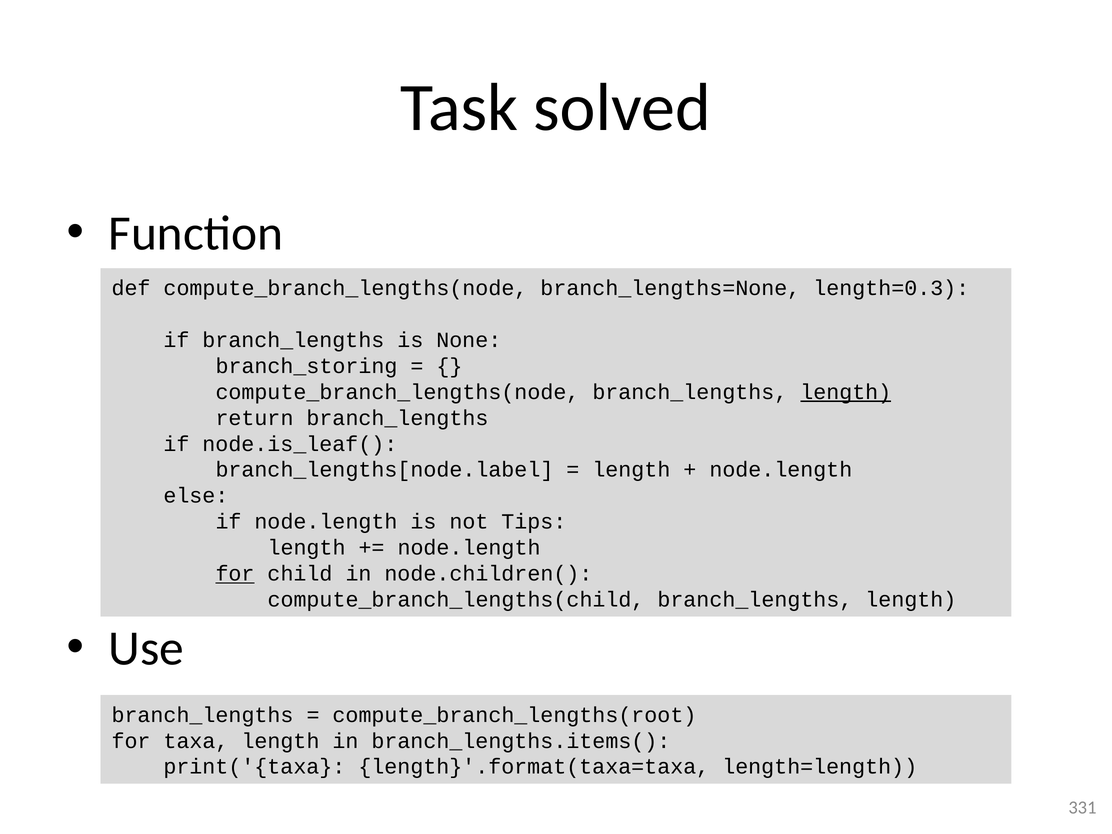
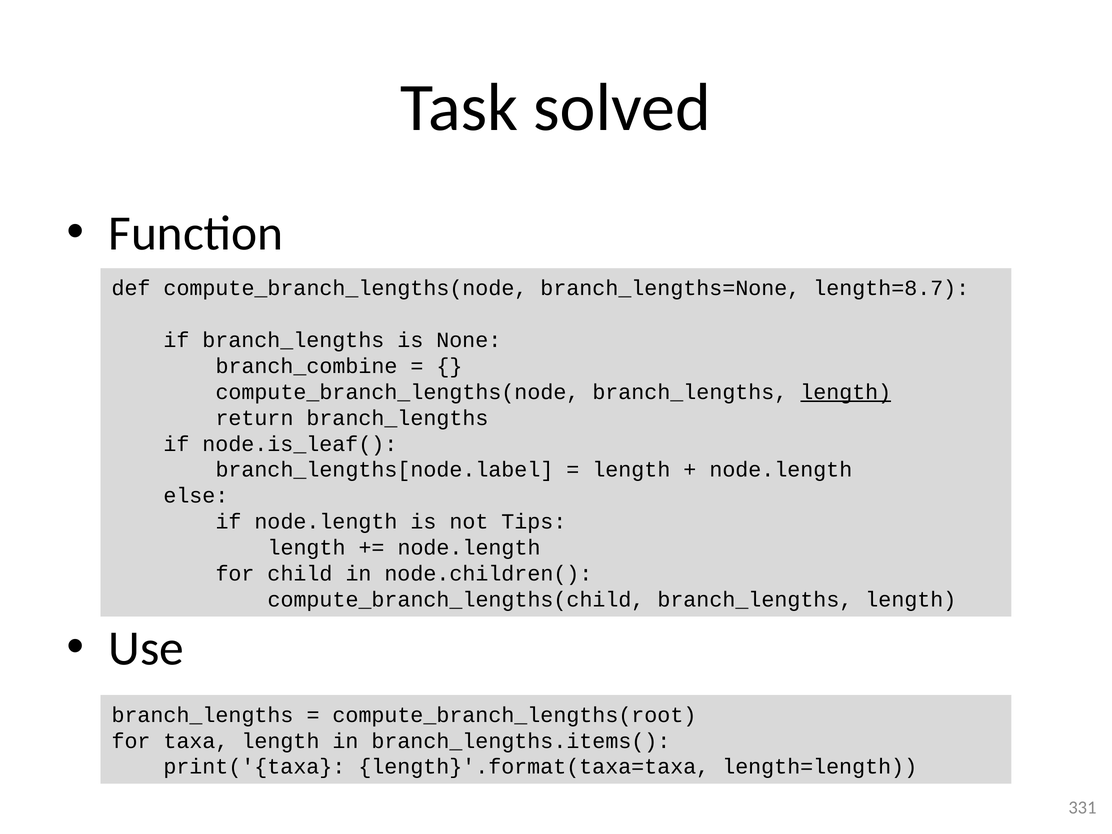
length=0.3: length=0.3 -> length=8.7 (891, 288)
branch_storing: branch_storing -> branch_combine (306, 366)
for underline: present -> none (235, 574)
